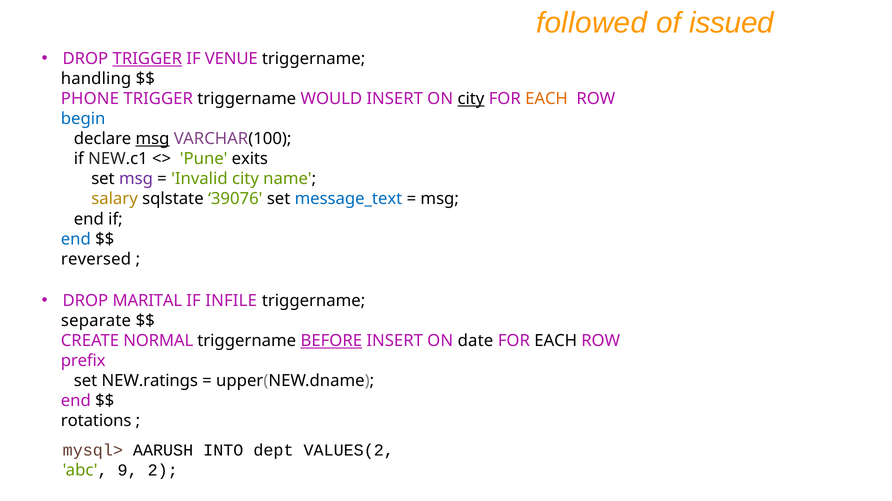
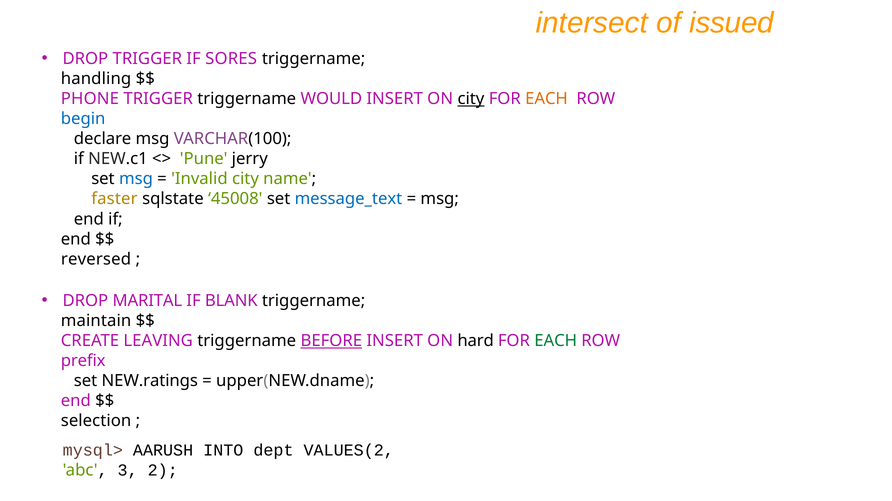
followed: followed -> intersect (592, 23)
TRIGGER underline: present -> none (147, 59)
VENUE: VENUE -> SORES (231, 59)
msg underline: present -> none (153, 139)
exits: exits -> jerry (250, 159)
msg colour: purple -> blue (136, 179)
salary: salary -> faster (114, 199)
39076: 39076 -> 45008 (235, 199)
end colour: blue -> black (76, 239)
INFILE: INFILE -> BLANK (231, 301)
separate: separate -> maintain (96, 321)
NORMAL: NORMAL -> LEAVING (158, 341)
date: date -> hard (476, 341)
EACH colour: black -> green (556, 341)
rotations: rotations -> selection (96, 422)
9: 9 -> 3 (128, 471)
